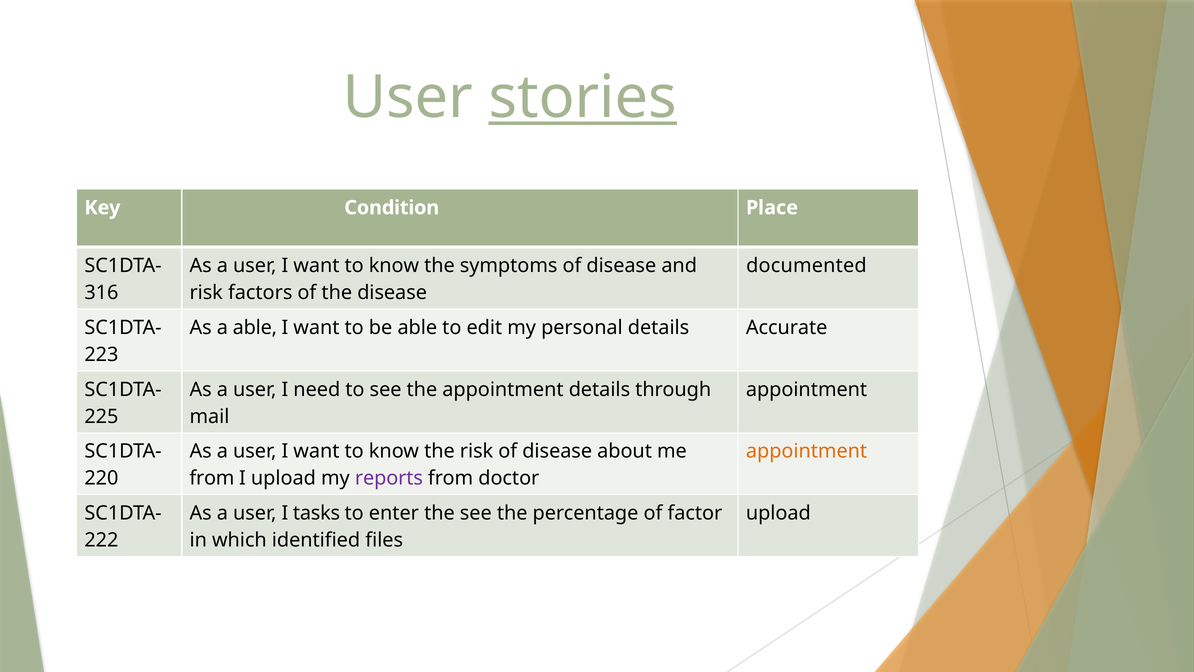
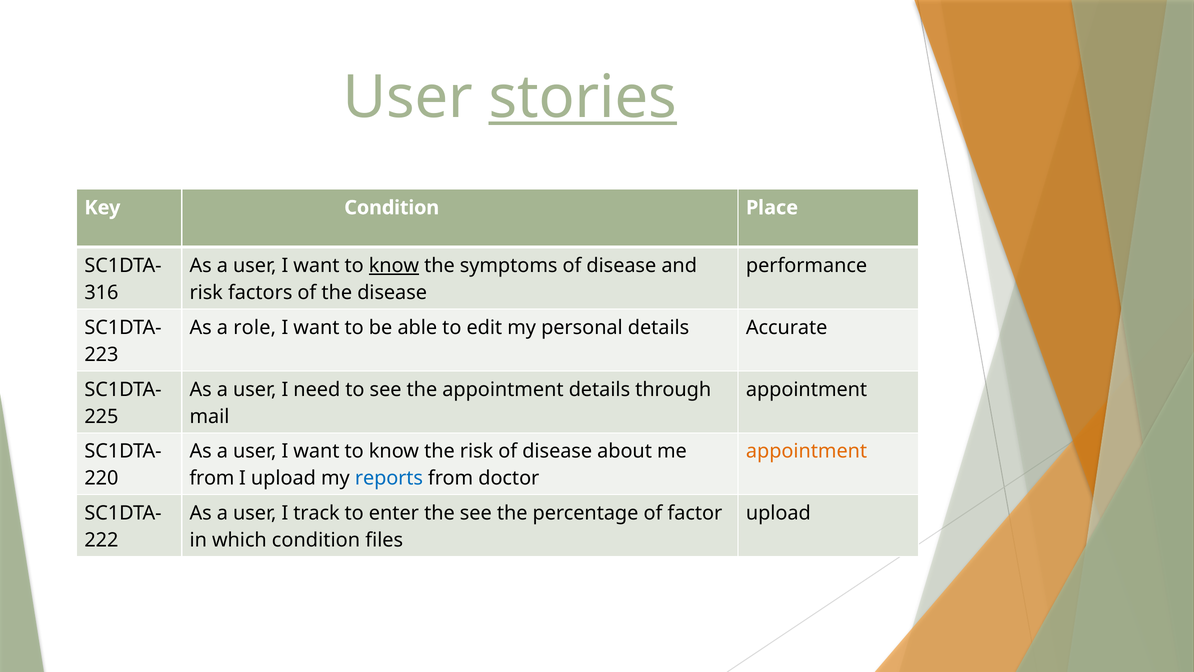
know underline: none -> present (394, 265)
documented: documented -> performance (807, 265)
a able: able -> role (255, 327)
reports colour: purple -> blue (389, 478)
tasks: tasks -> track (316, 513)
which identified: identified -> condition (316, 540)
